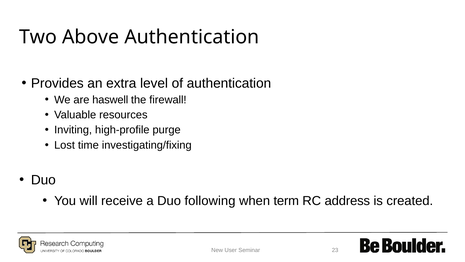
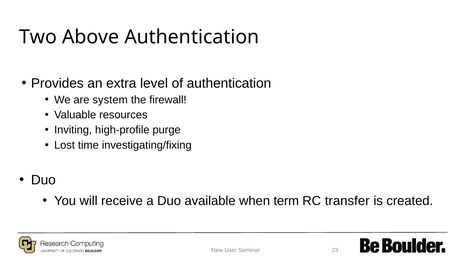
haswell: haswell -> system (110, 100)
following: following -> available (210, 200)
address: address -> transfer (347, 200)
